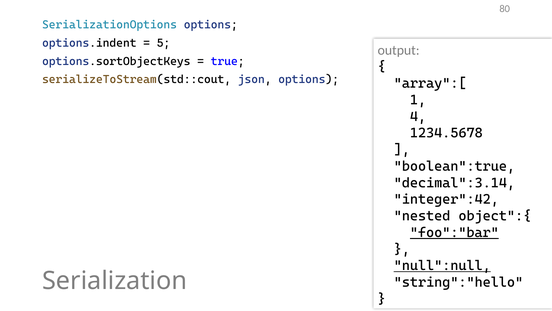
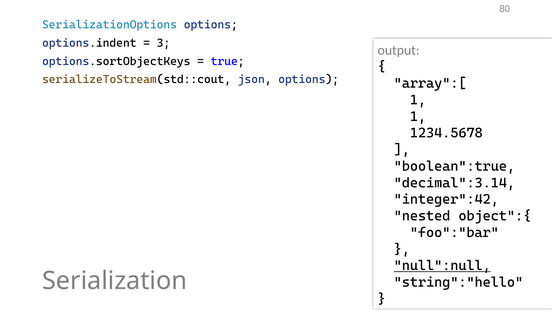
5: 5 -> 3 (163, 43)
4: 4 -> 1 (418, 116)
foo":"bar underline: present -> none (454, 232)
